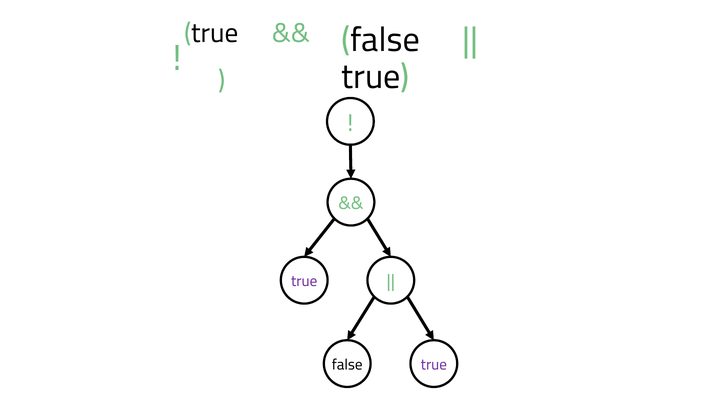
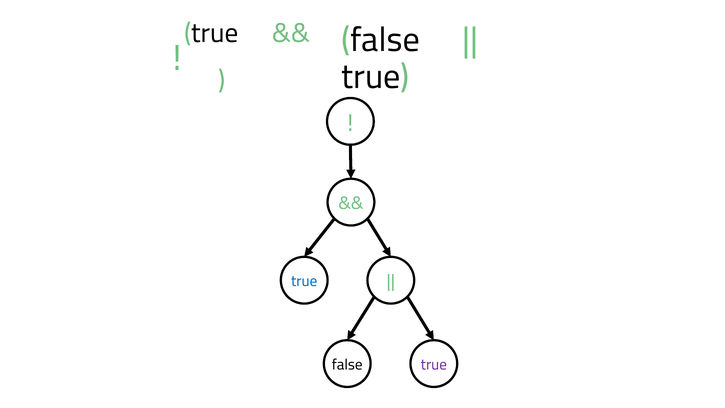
true colour: purple -> blue (304, 281)
